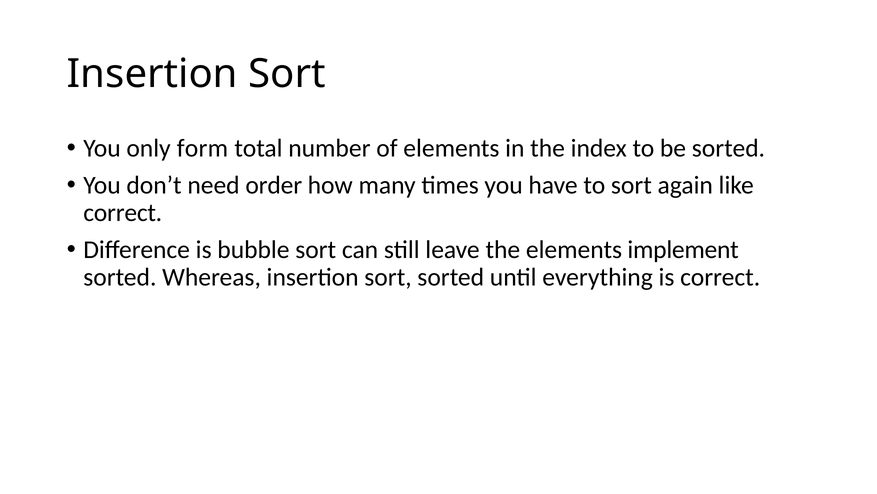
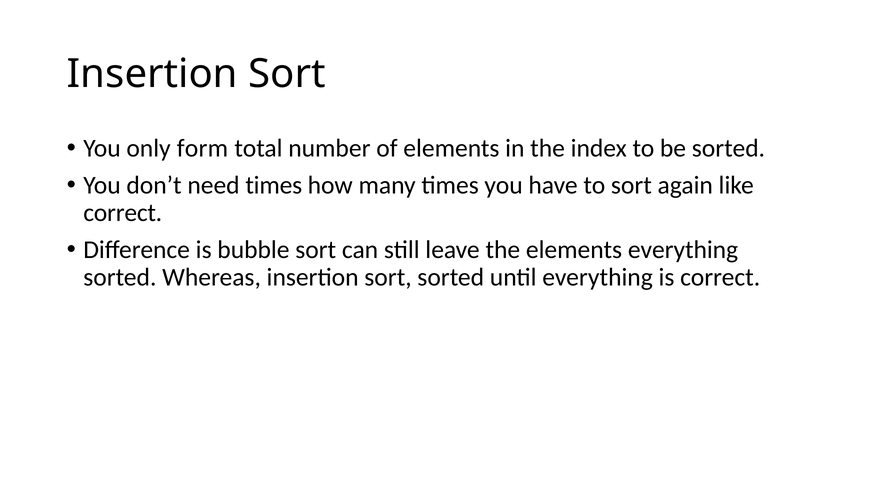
need order: order -> times (274, 185)
elements implement: implement -> everything (683, 249)
